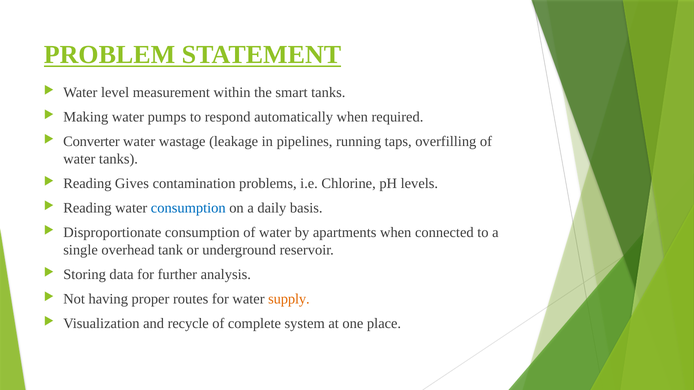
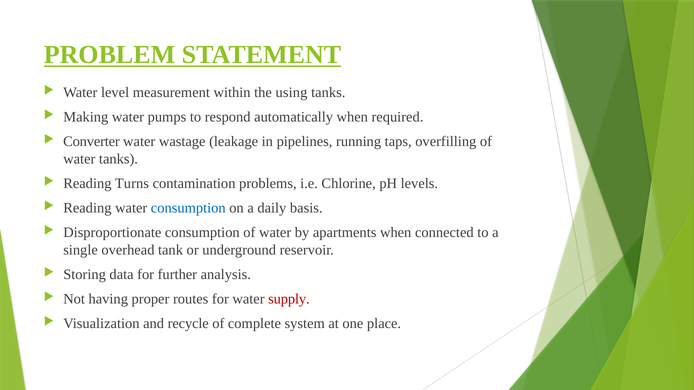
smart: smart -> using (291, 92)
Gives: Gives -> Turns (132, 184)
supply colour: orange -> red (289, 299)
